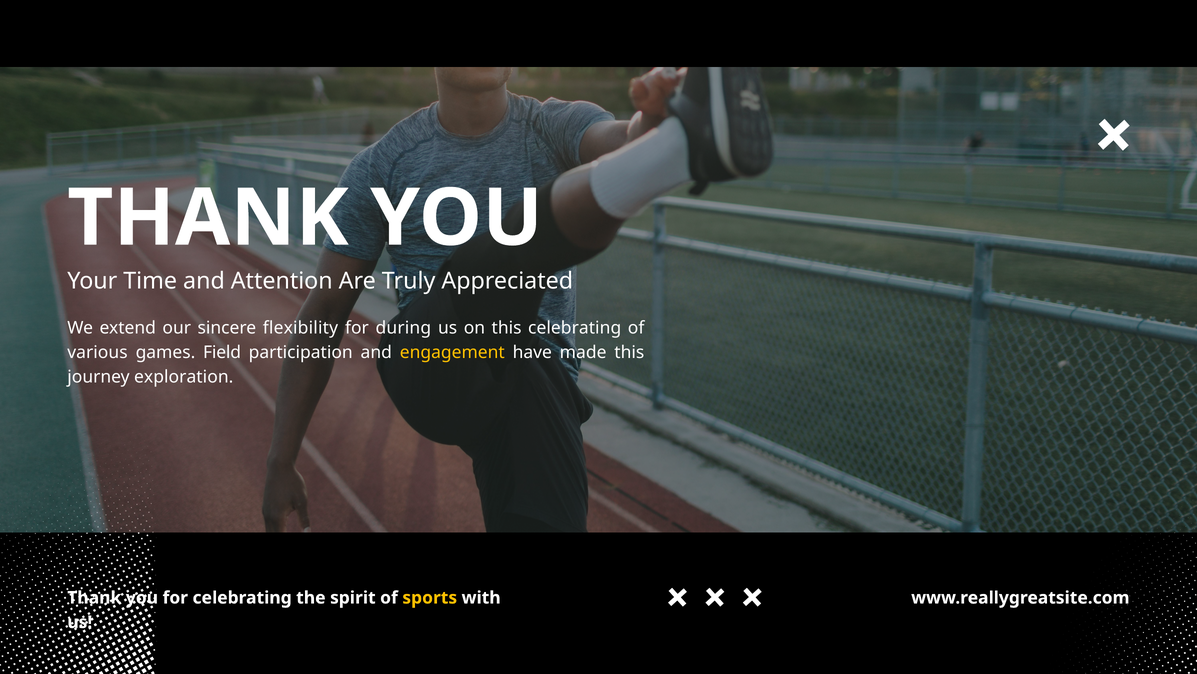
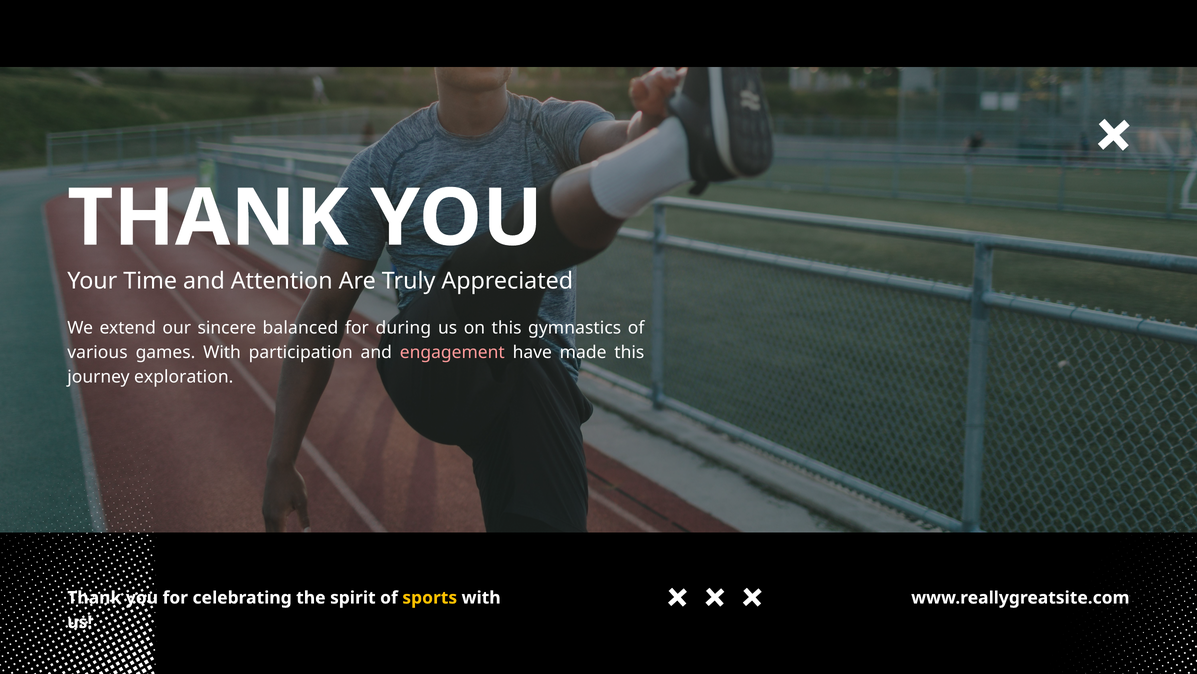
flexibility: flexibility -> balanced (300, 328)
this celebrating: celebrating -> gymnastics (575, 328)
games Field: Field -> With (222, 352)
engagement colour: yellow -> pink (452, 352)
